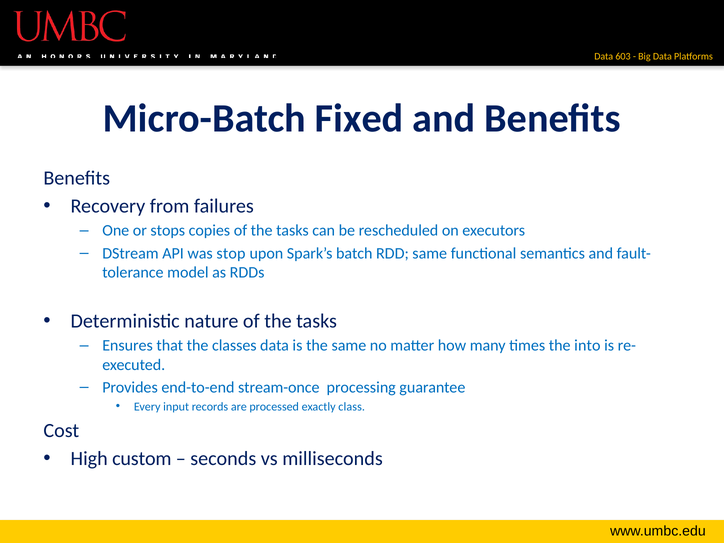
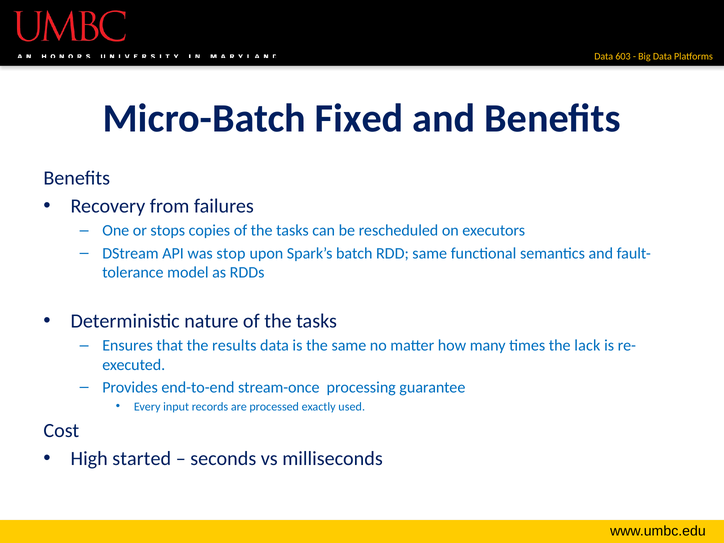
classes: classes -> results (234, 346)
into: into -> lack (587, 346)
class: class -> used (352, 407)
custom: custom -> started (142, 459)
